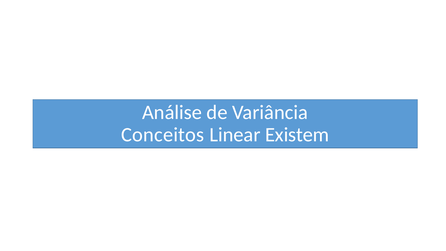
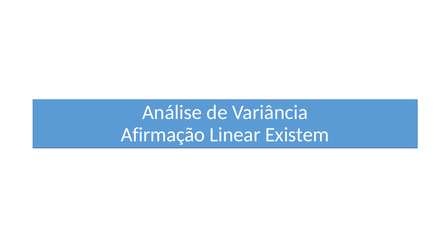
Conceitos: Conceitos -> Afirmação (163, 135)
